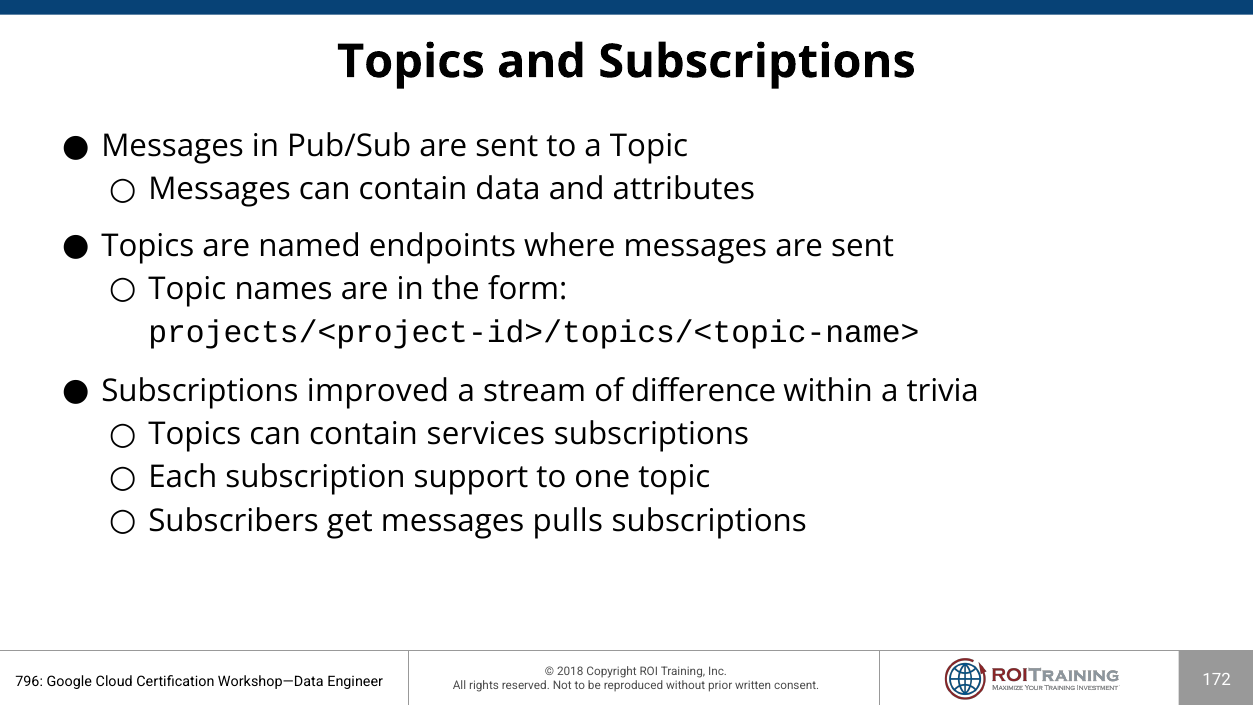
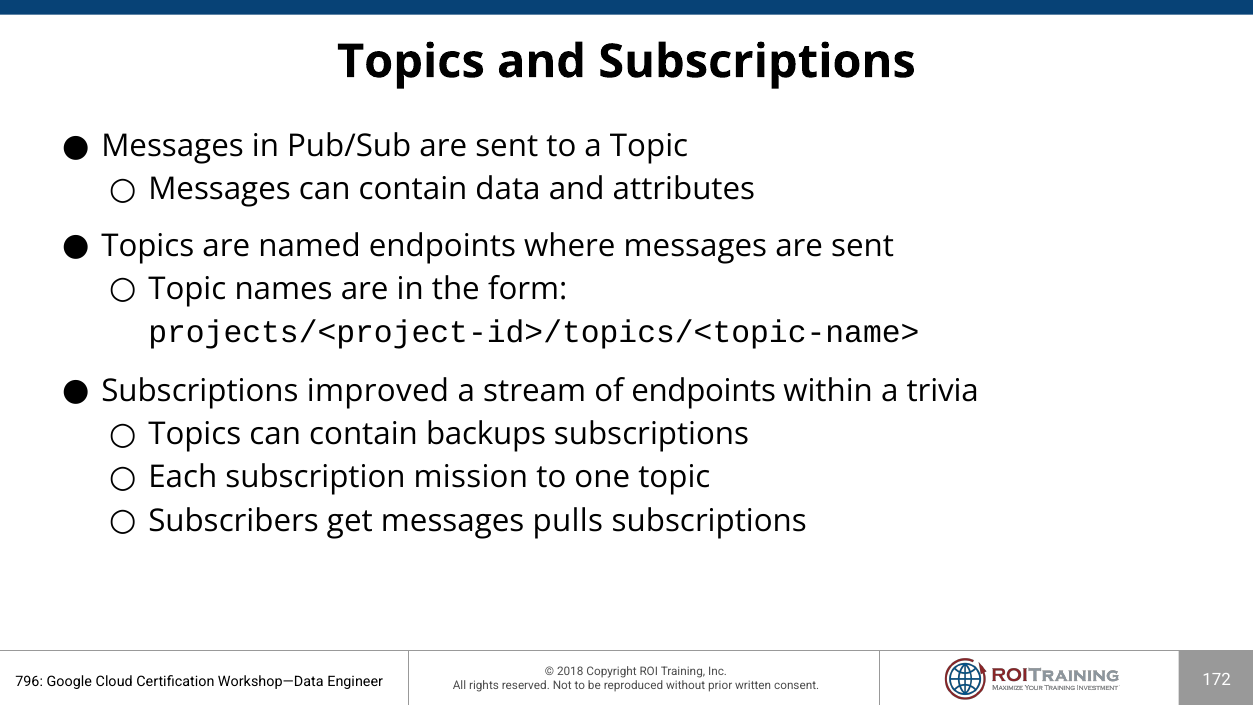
of difference: difference -> endpoints (704, 391)
services: services -> backups (486, 434)
support: support -> mission (471, 477)
